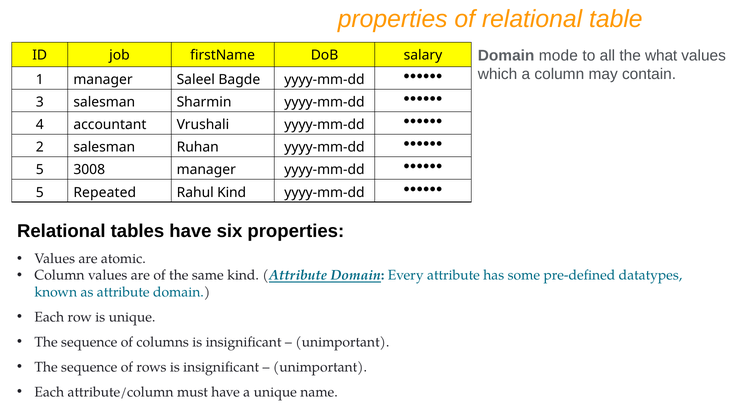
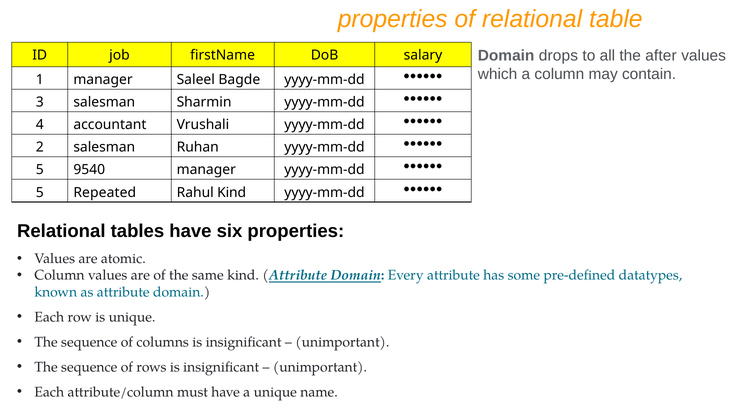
mode: mode -> drops (558, 55)
what: what -> after (661, 55)
3008: 3008 -> 9540 (89, 170)
